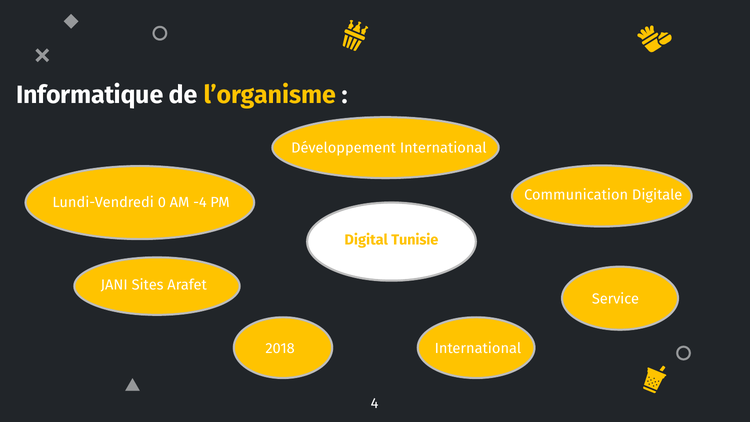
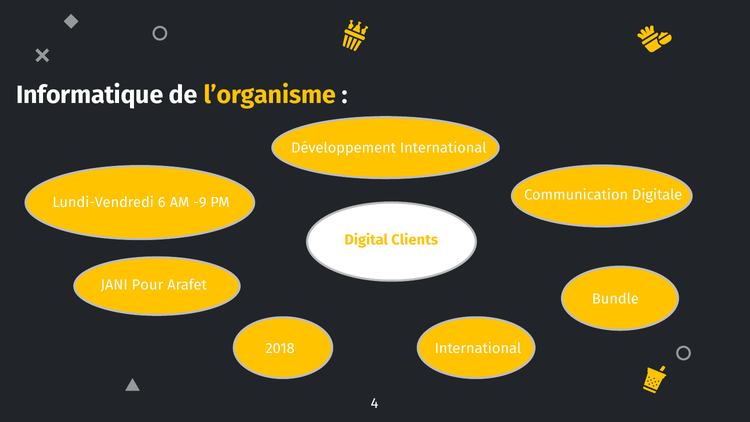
0: 0 -> 6 (162, 202)
-4: -4 -> -9 (200, 202)
Tunisie: Tunisie -> Clients (415, 240)
Sites: Sites -> Pour (147, 285)
Service: Service -> Bundle (615, 299)
